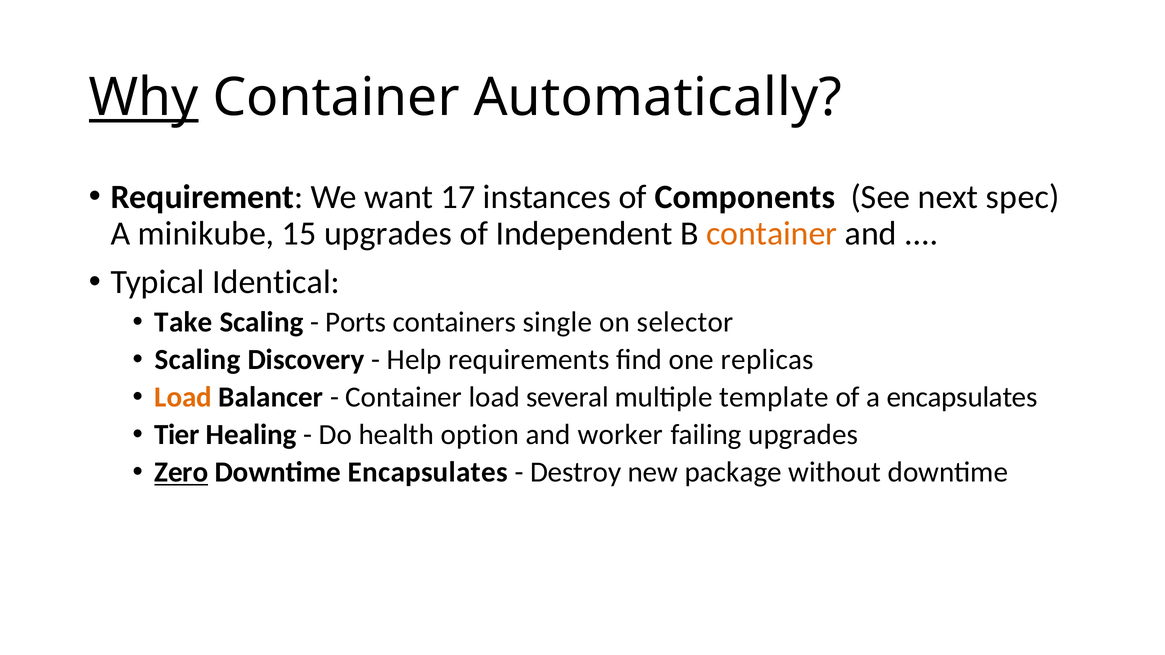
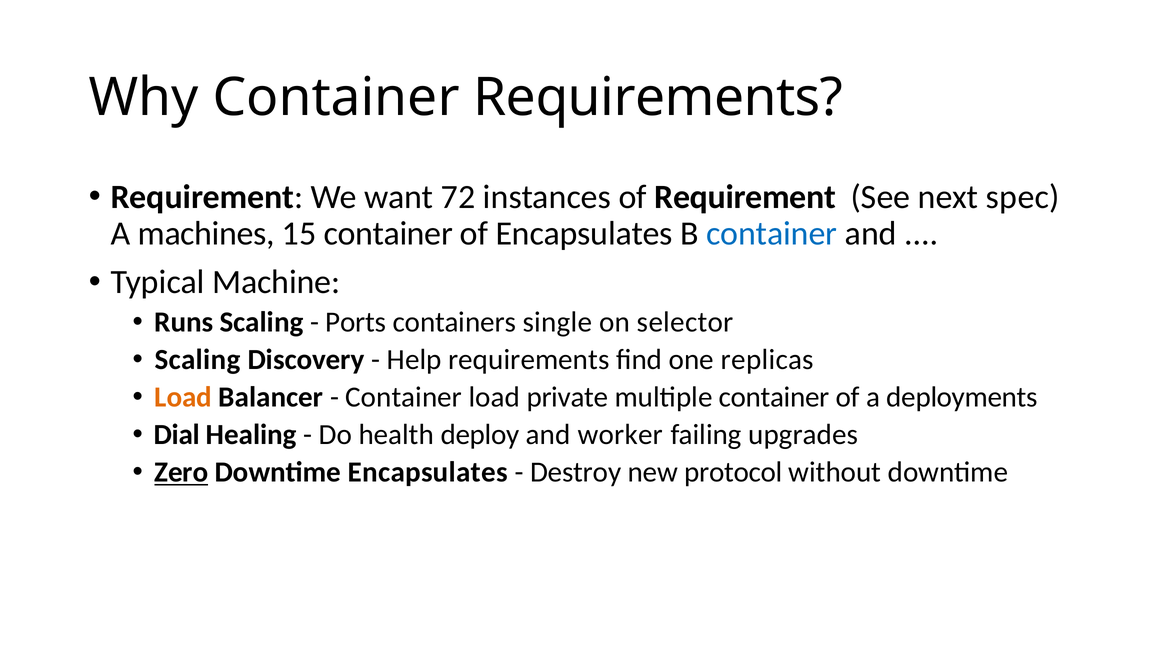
Why underline: present -> none (144, 98)
Container Automatically: Automatically -> Requirements (658, 98)
17: 17 -> 72 (458, 197)
of Components: Components -> Requirement (745, 197)
minikube: minikube -> machines (206, 234)
15 upgrades: upgrades -> container (388, 234)
of Independent: Independent -> Encapsulates (584, 234)
container colour: orange -> blue (772, 234)
Identical: Identical -> Machine (276, 282)
Take: Take -> Runs (184, 322)
several: several -> private (567, 397)
multiple template: template -> container (774, 397)
a encapsulates: encapsulates -> deployments (962, 397)
Tier: Tier -> Dial (177, 435)
option: option -> deploy (480, 435)
package: package -> protocol (733, 472)
